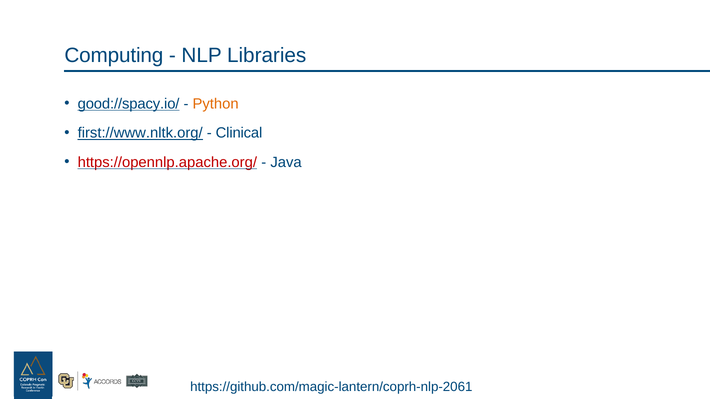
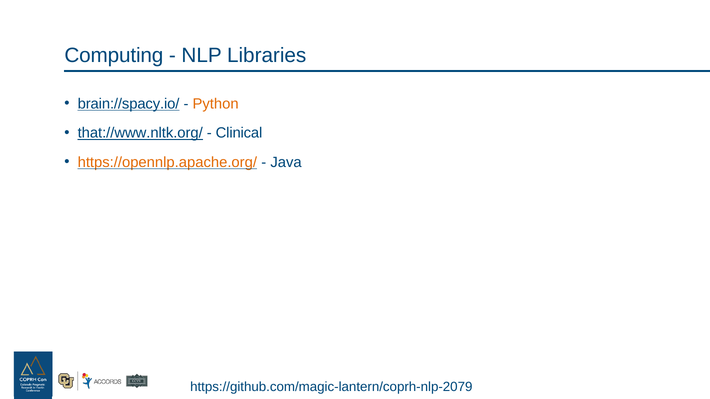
good://spacy.io/: good://spacy.io/ -> brain://spacy.io/ (129, 104)
first://www.nltk.org/: first://www.nltk.org/ -> that://www.nltk.org/ (140, 133)
https://opennlp.apache.org/ colour: red -> orange (167, 162)
https://github.com/magic-lantern/coprh-nlp-2061: https://github.com/magic-lantern/coprh-nlp-2061 -> https://github.com/magic-lantern/coprh-nlp-2079 (331, 387)
